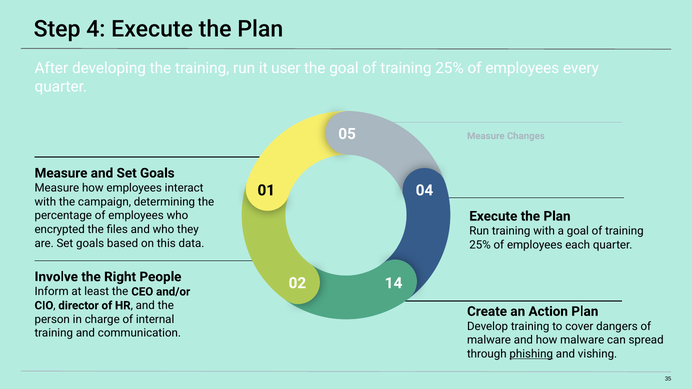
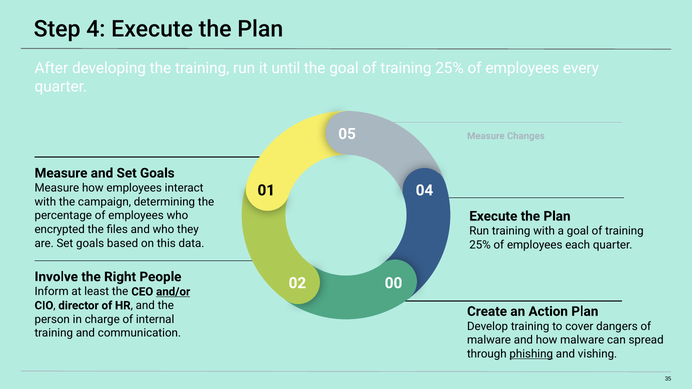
user: user -> until (286, 68)
14: 14 -> 00 (394, 283)
and/or underline: none -> present (173, 292)
